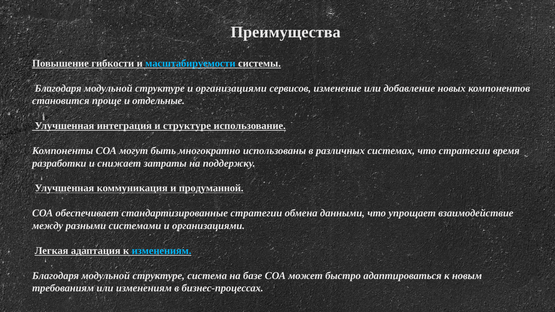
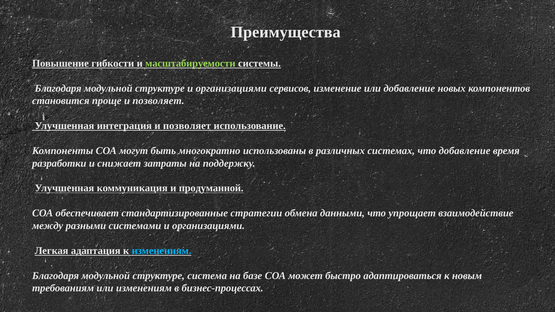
масштабируемости colour: light blue -> light green (190, 63)
проще и отдельные: отдельные -> позволяет (158, 101)
интеграция и структуре: структуре -> позволяет (187, 126)
что стратегии: стратегии -> добавление (465, 151)
